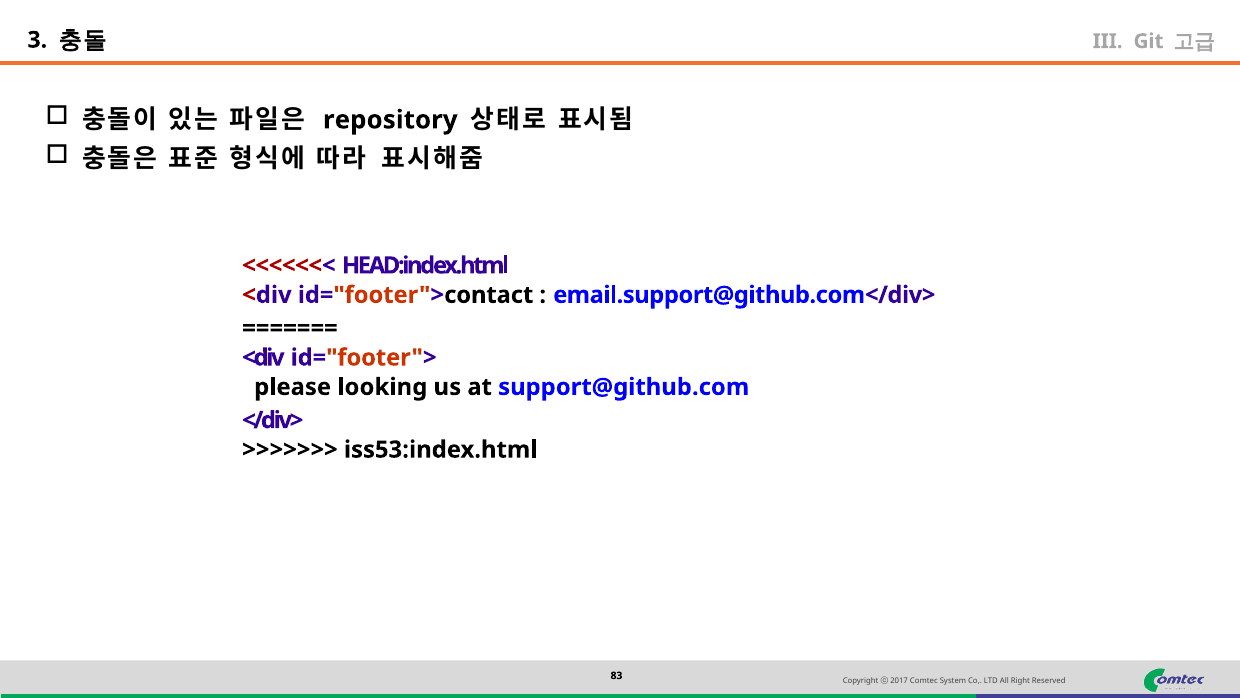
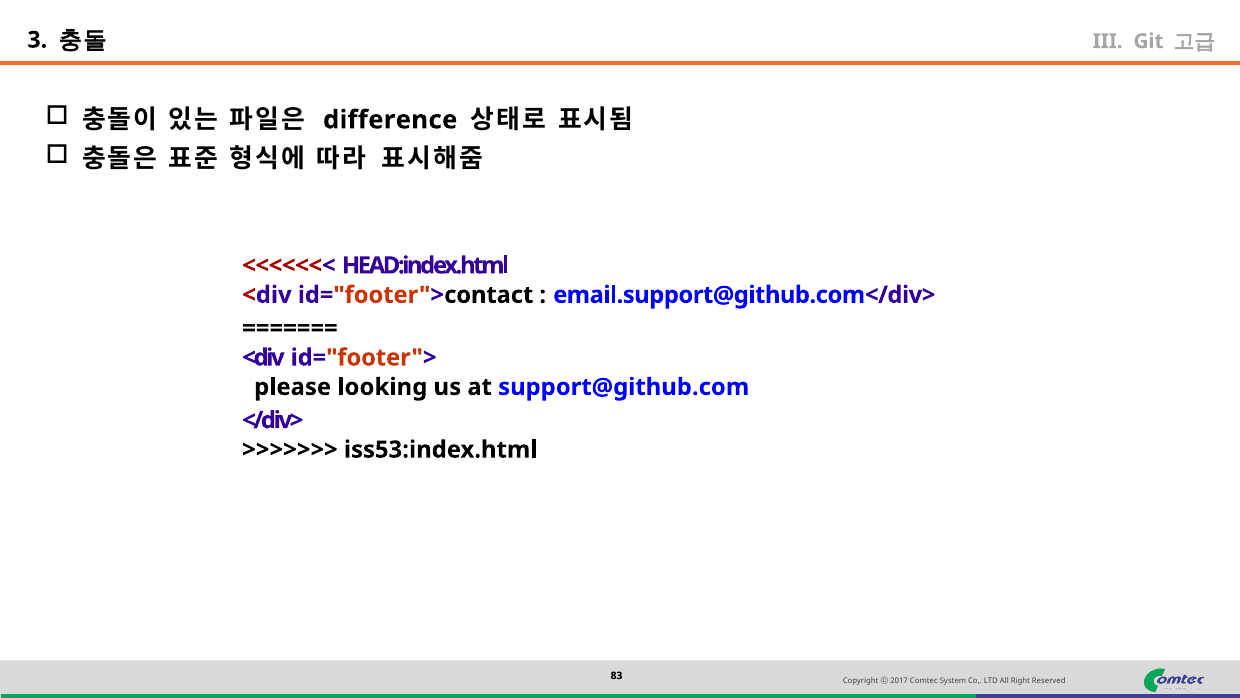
repository: repository -> difference (390, 120)
